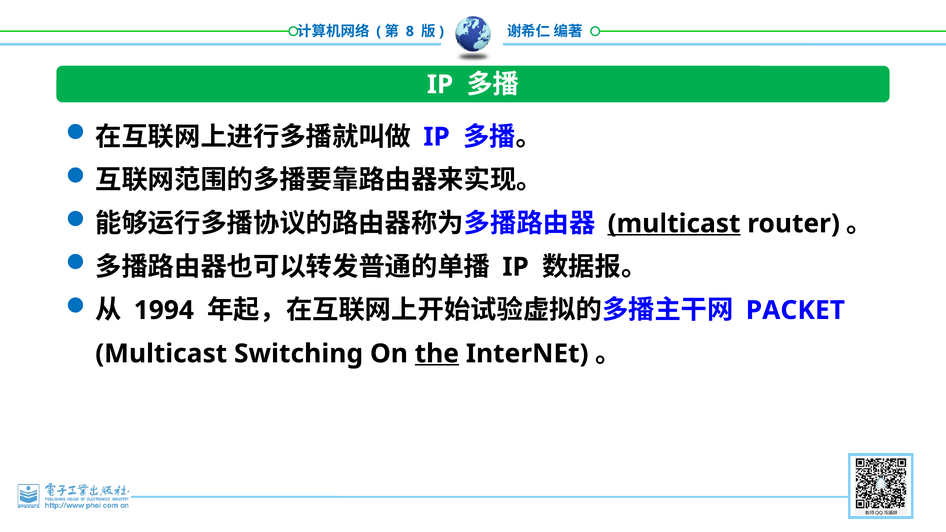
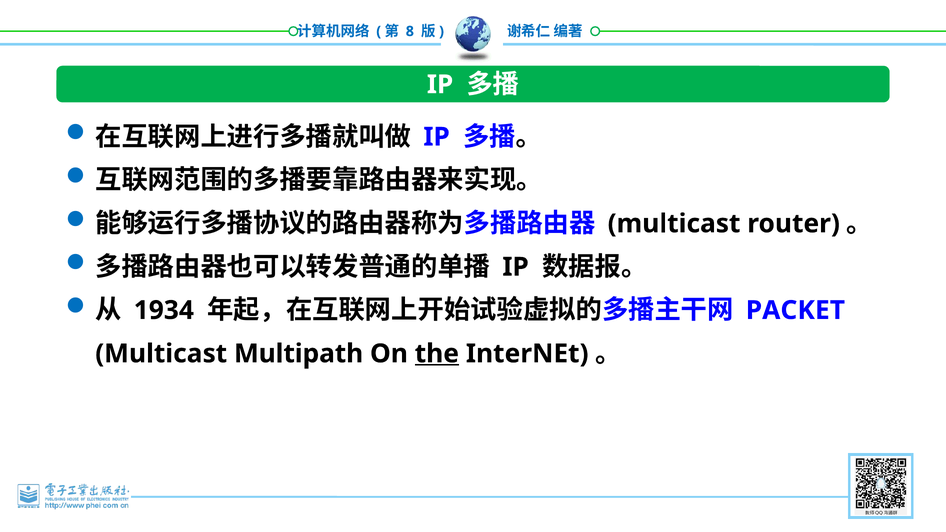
multicast underline: present -> none (674, 224)
1994: 1994 -> 1934 (164, 310)
Switching: Switching -> Multipath (299, 354)
